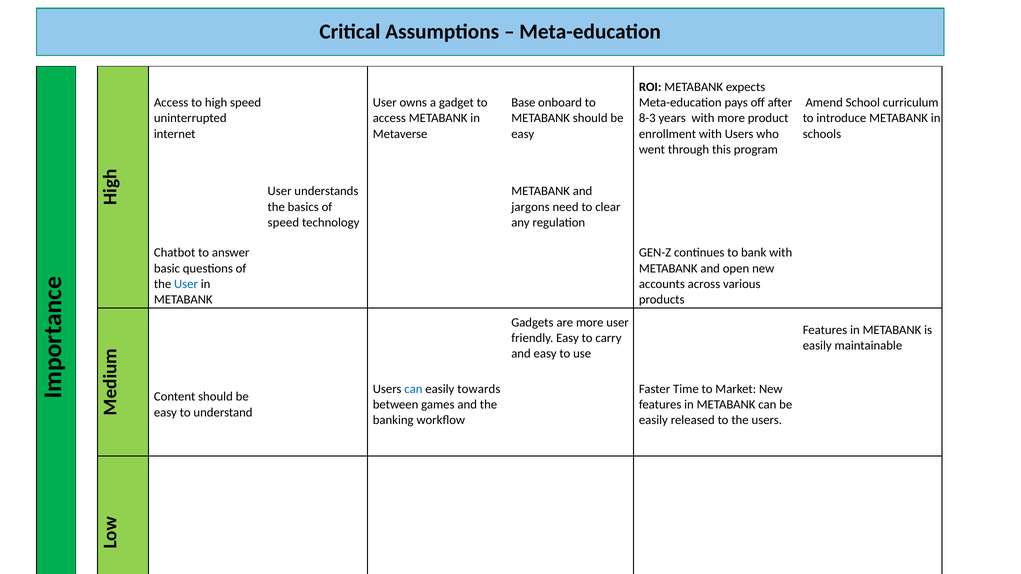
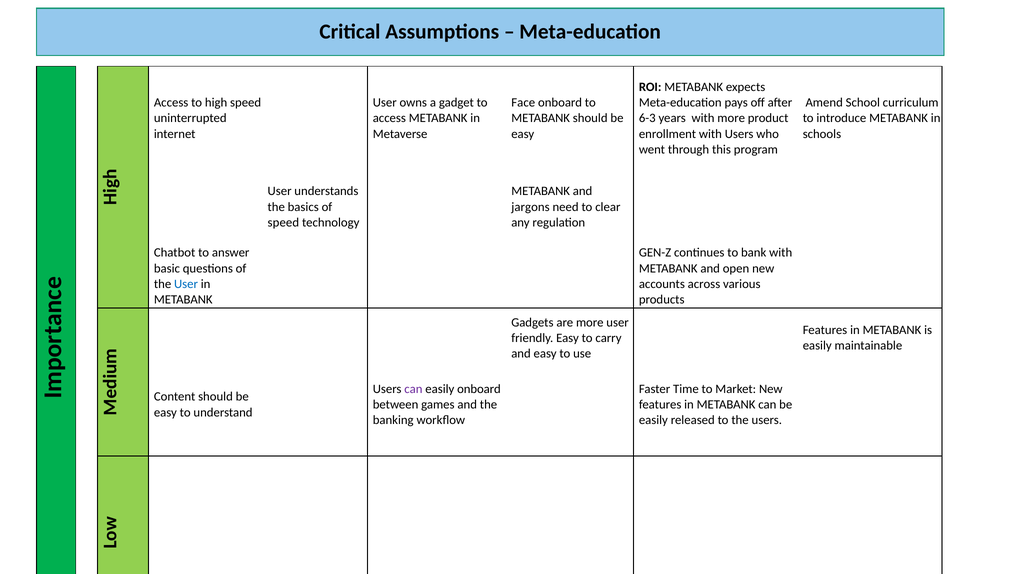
Base: Base -> Face (523, 103)
8-3: 8-3 -> 6-3 (647, 118)
can colour: blue -> purple (413, 389)
easily towards: towards -> onboard (479, 389)
